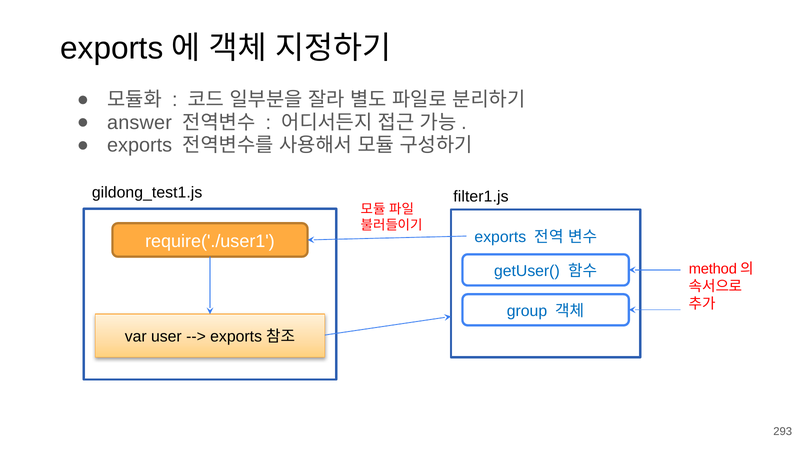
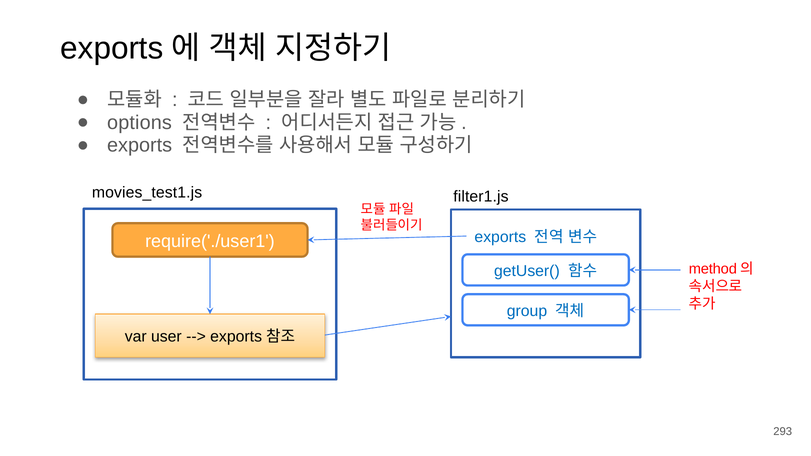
answer: answer -> options (140, 123)
gildong_test1.js: gildong_test1.js -> movies_test1.js (147, 193)
